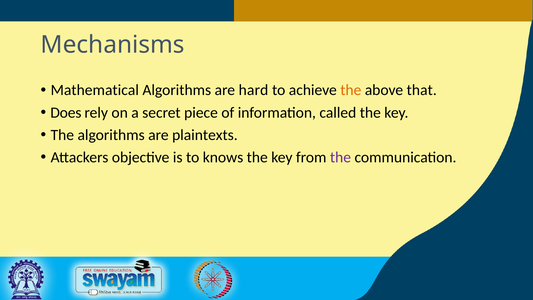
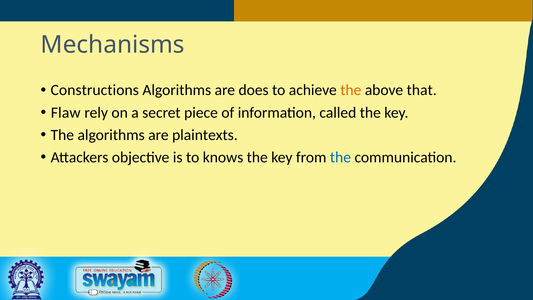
Mathematical: Mathematical -> Constructions (95, 90)
hard: hard -> does (254, 90)
Does: Does -> Flaw (66, 112)
the colour: purple -> blue (340, 157)
